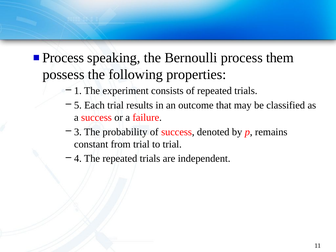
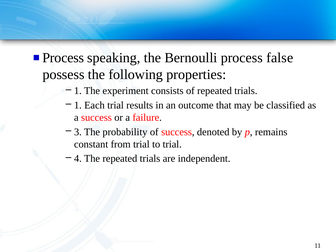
them: them -> false (280, 58)
5: 5 -> 1 (78, 105)
